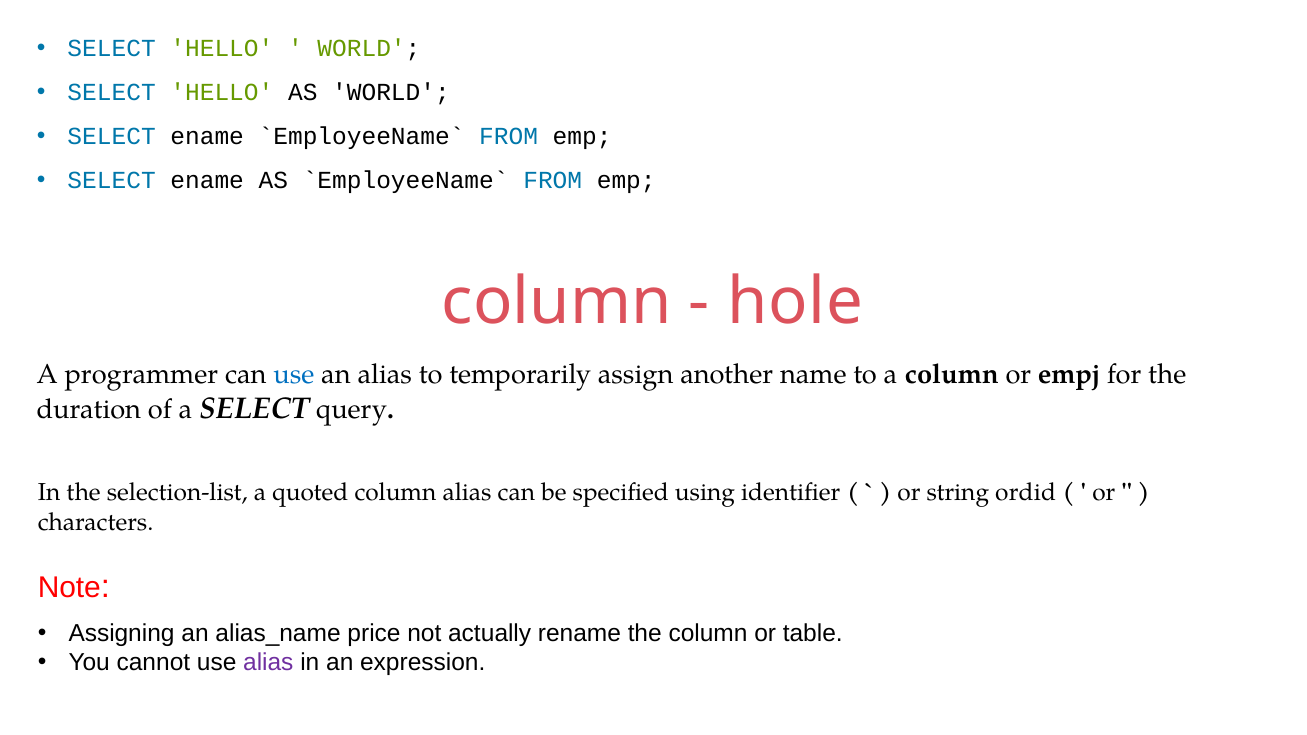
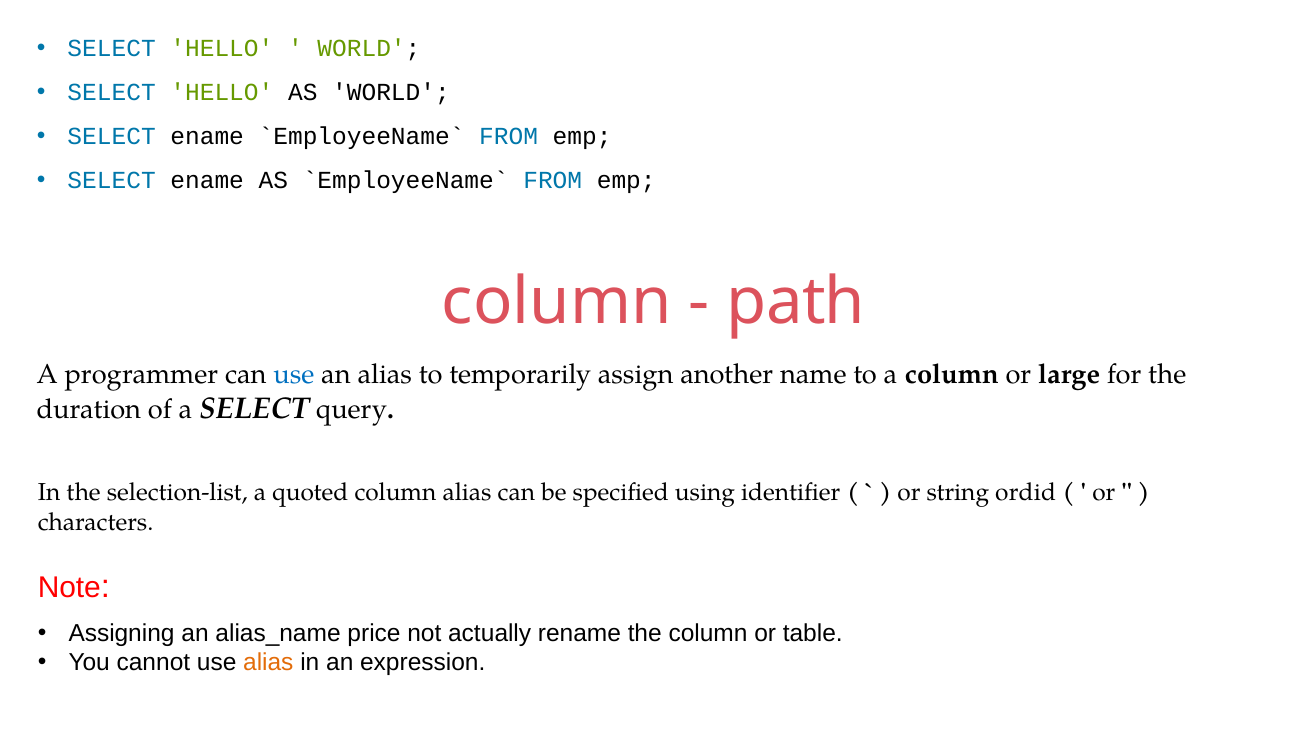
hole: hole -> path (796, 302)
empj: empj -> large (1069, 374)
alias colour: purple -> orange (268, 663)
